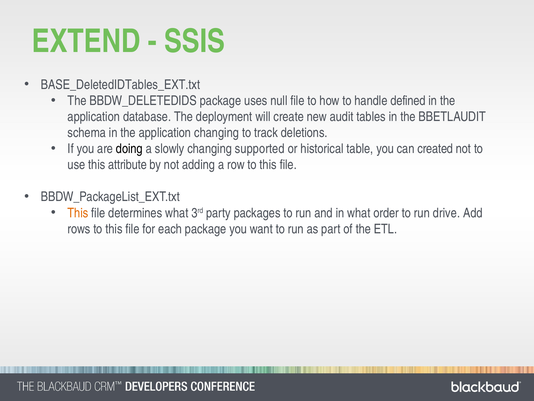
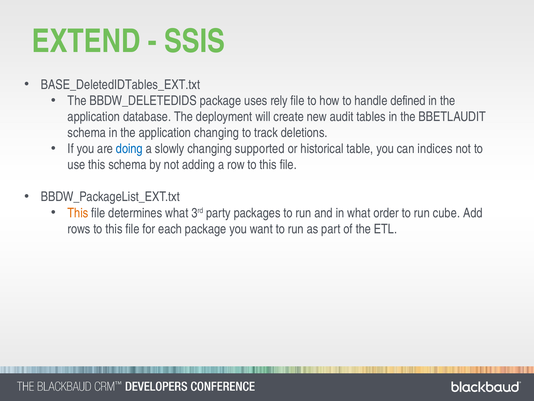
null: null -> rely (279, 101)
doing colour: black -> blue (129, 149)
created: created -> indices (435, 149)
this attribute: attribute -> schema (127, 165)
drive: drive -> cube (446, 213)
